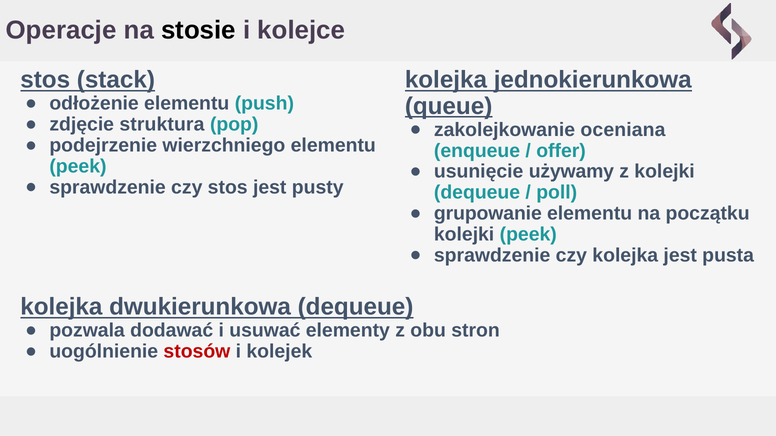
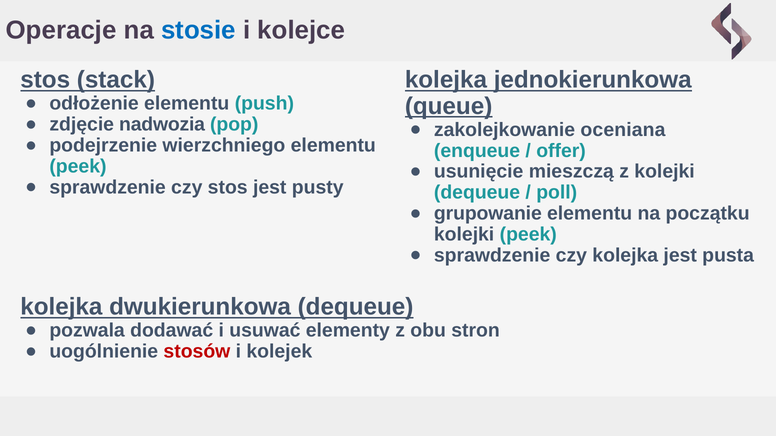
stosie colour: black -> blue (198, 30)
struktura: struktura -> nadwozia (162, 125)
używamy: używamy -> mieszczą (571, 172)
